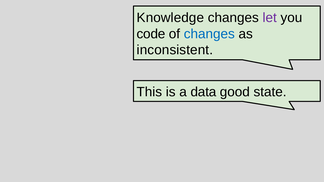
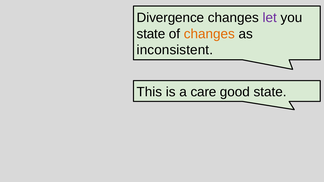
Knowledge: Knowledge -> Divergence (170, 18)
code: code -> state (151, 34)
changes colour: blue -> orange (209, 34)
data: data -> care (203, 92)
